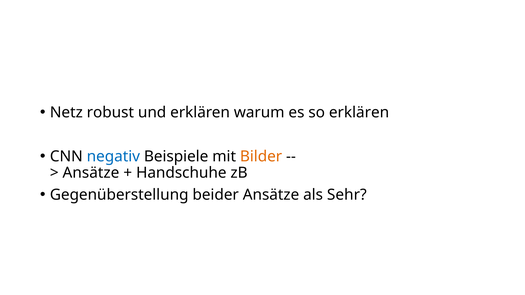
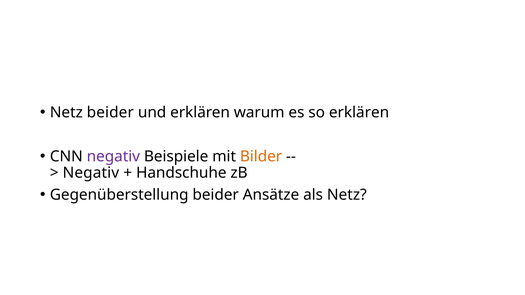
Netz robust: robust -> beider (110, 113)
negativ colour: blue -> purple (113, 156)
Ansätze: Ansätze -> Negativ (91, 173)
als Sehr: Sehr -> Netz (347, 195)
